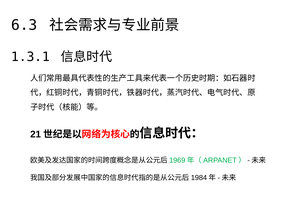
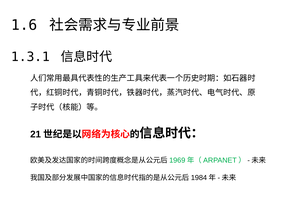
6.3: 6.3 -> 1.6 (24, 25)
